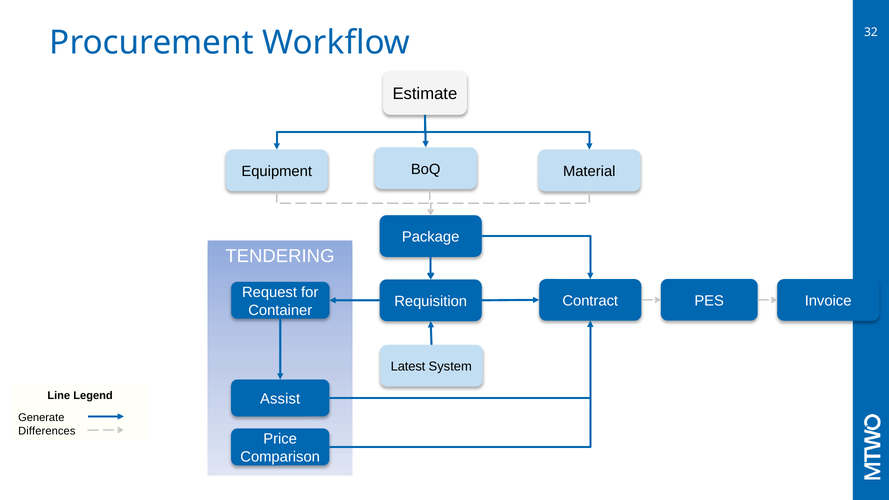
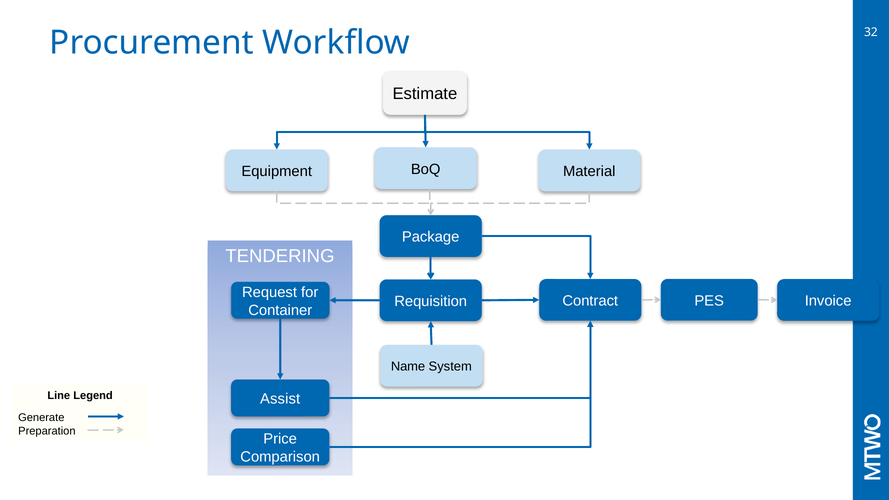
Latest: Latest -> Name (408, 367)
Differences: Differences -> Preparation (47, 431)
